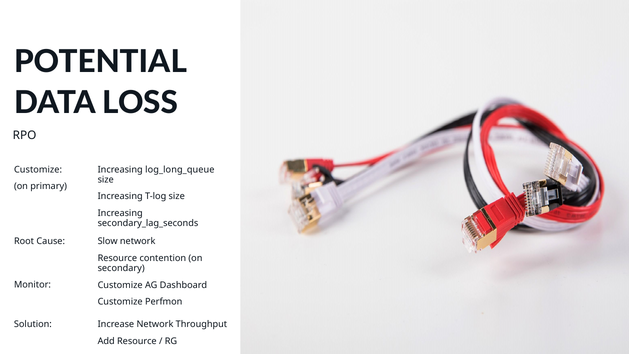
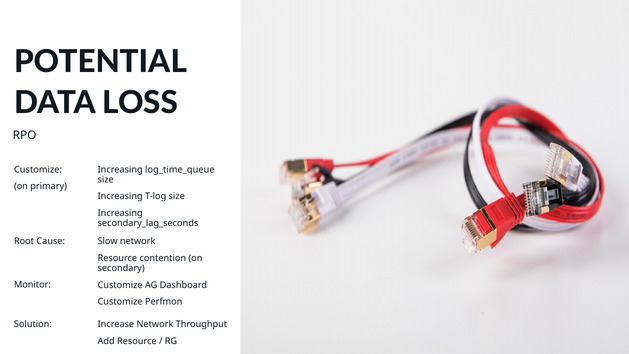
log_long_queue: log_long_queue -> log_time_queue (180, 169)
